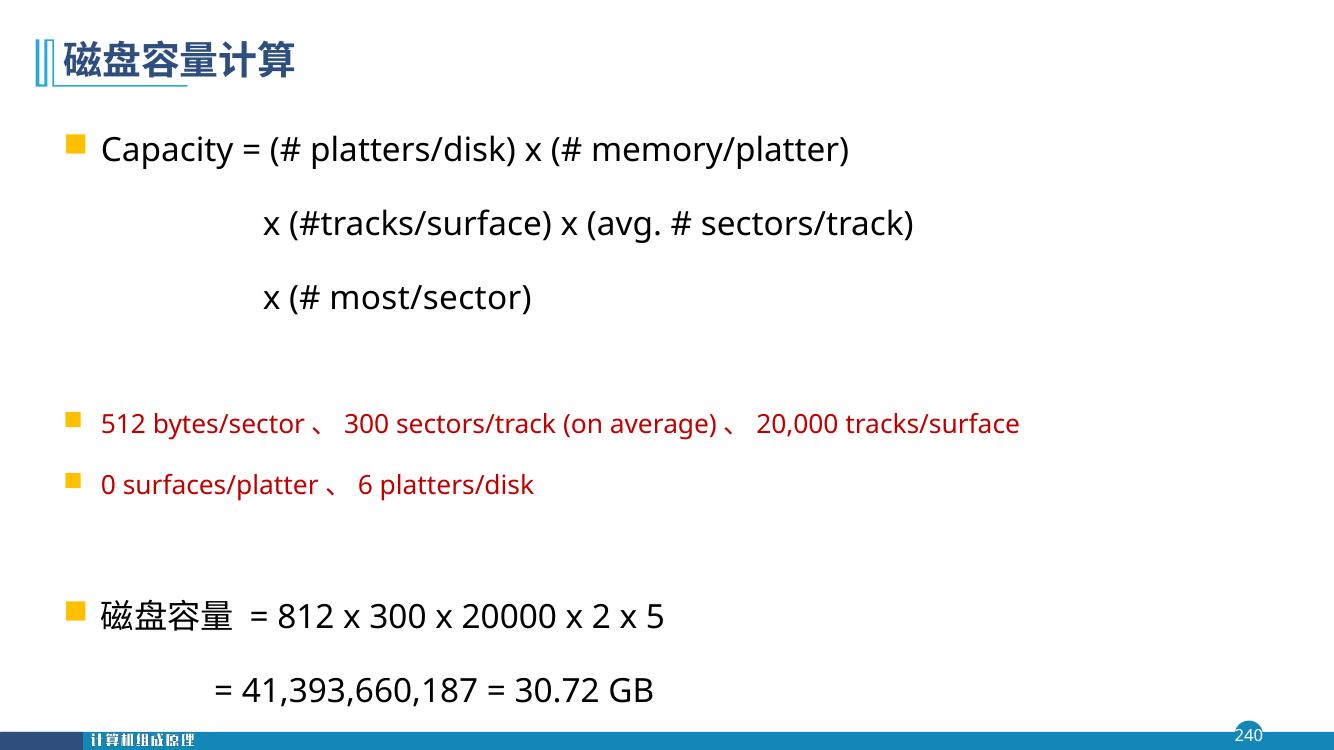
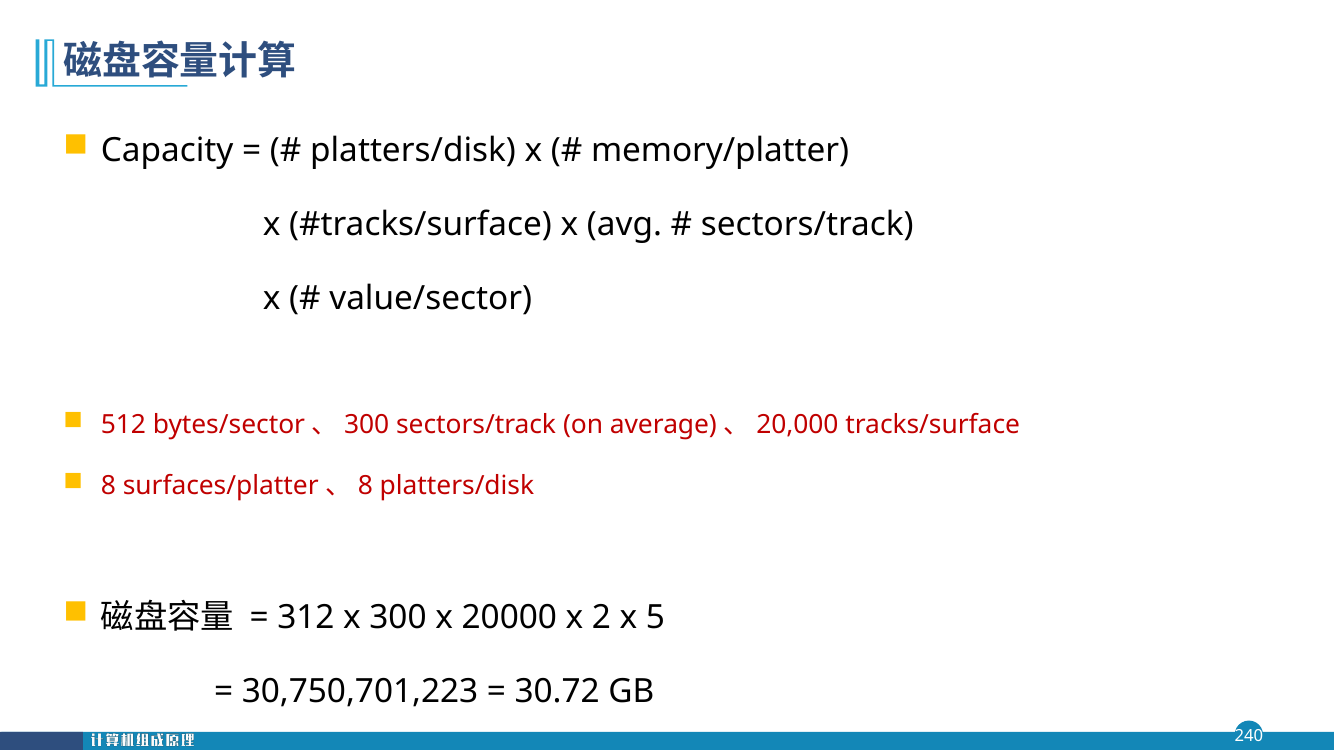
most/sector: most/sector -> value/sector (431, 298)
0: 0 -> 8 (108, 486)
6: 6 -> 8 (365, 486)
812: 812 -> 312 (306, 618)
41,393,660,187: 41,393,660,187 -> 30,750,701,223 (360, 692)
